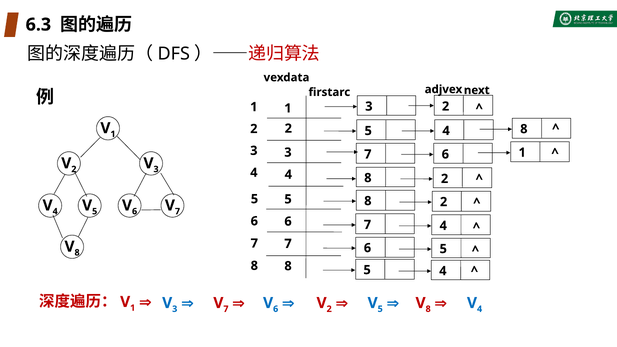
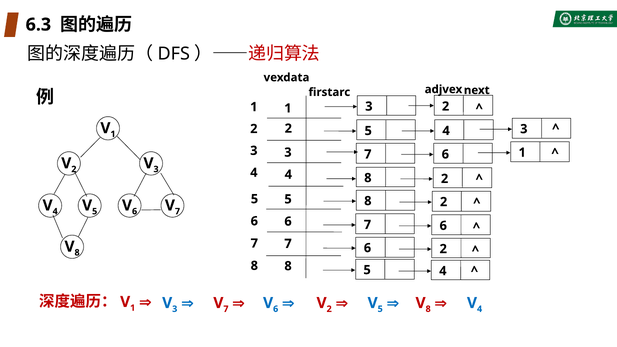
4 8: 8 -> 3 (524, 129)
7 4: 4 -> 6 (443, 226)
6 5: 5 -> 2 (443, 249)
